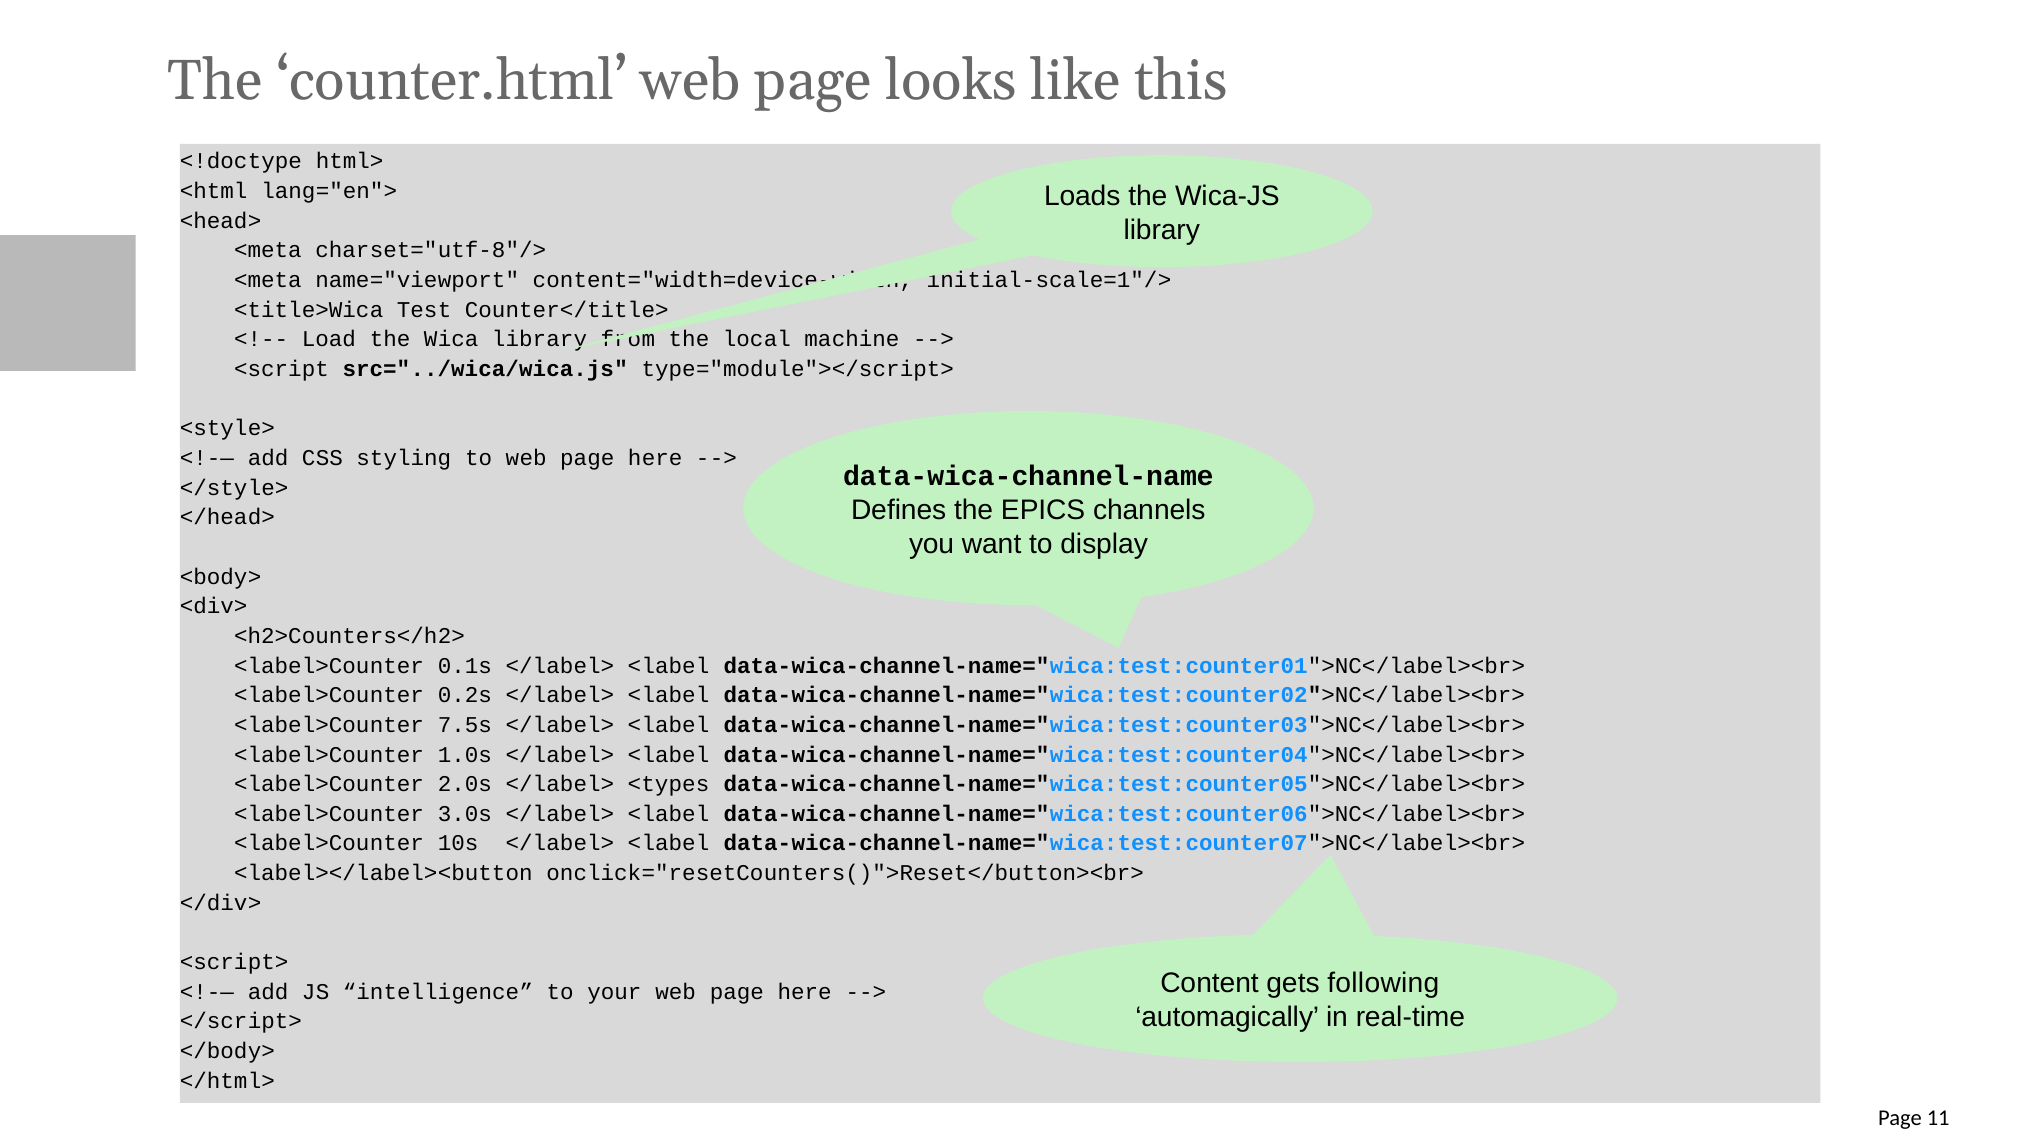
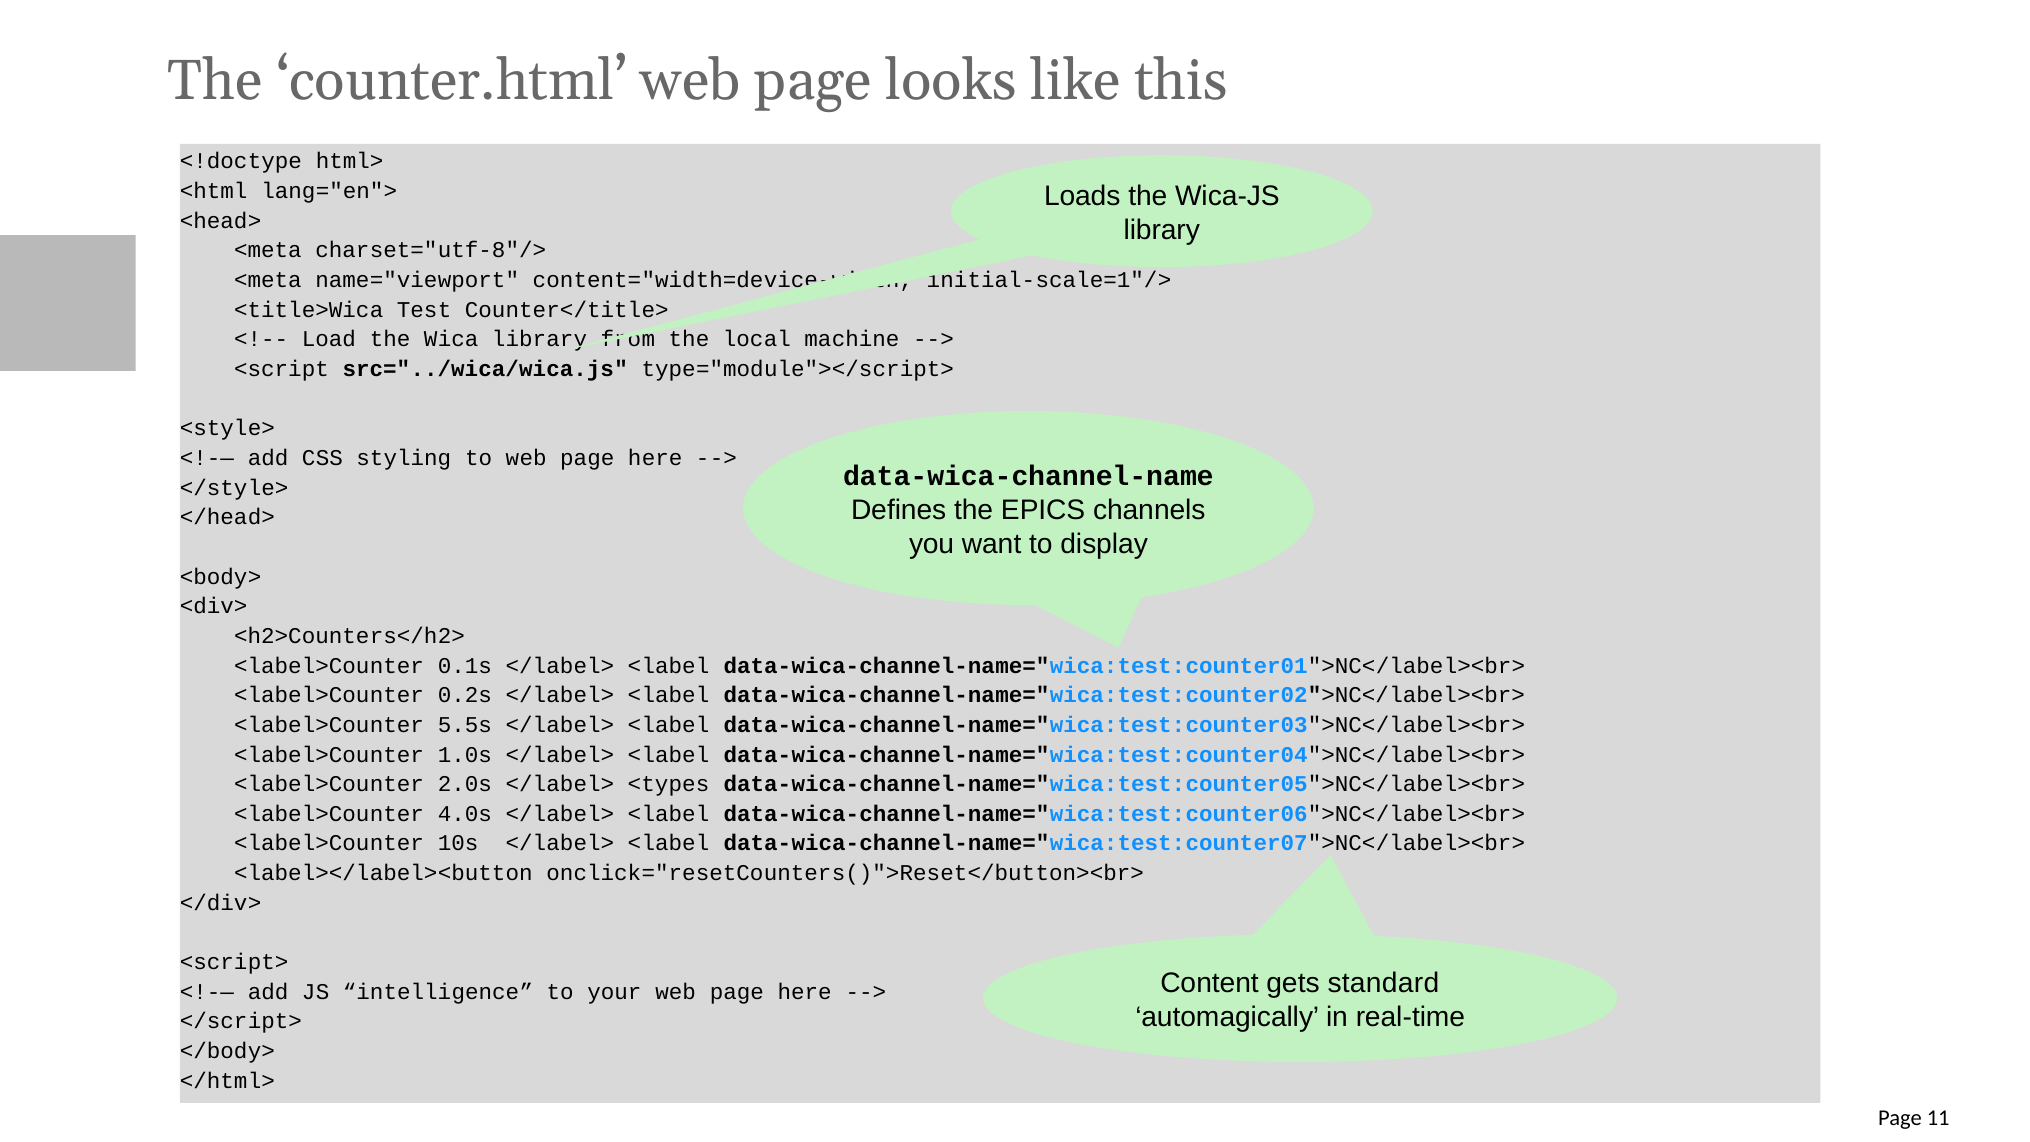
7.5s: 7.5s -> 5.5s (465, 725)
3.0s: 3.0s -> 4.0s (465, 814)
following: following -> standard (1383, 983)
